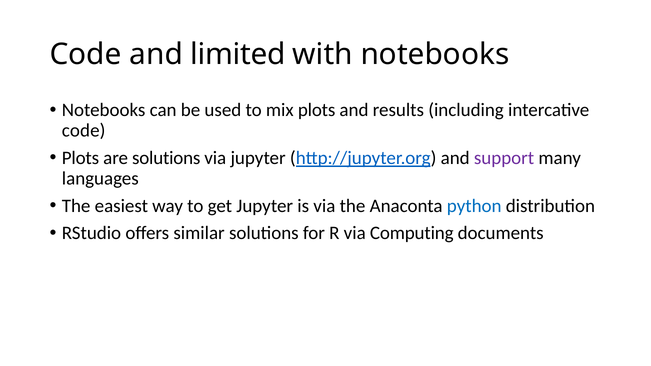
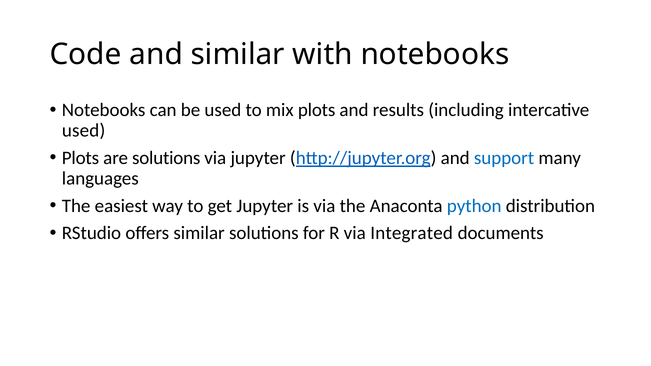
and limited: limited -> similar (238, 55)
code: code -> used (84, 131)
support colour: purple -> blue (504, 158)
Computing: Computing -> Integrated (412, 233)
